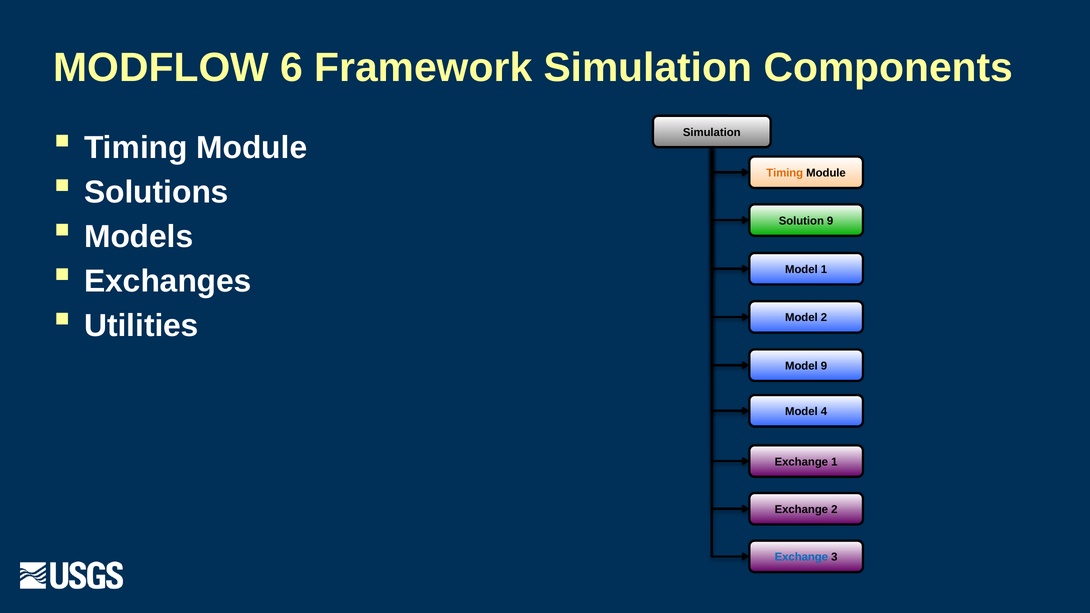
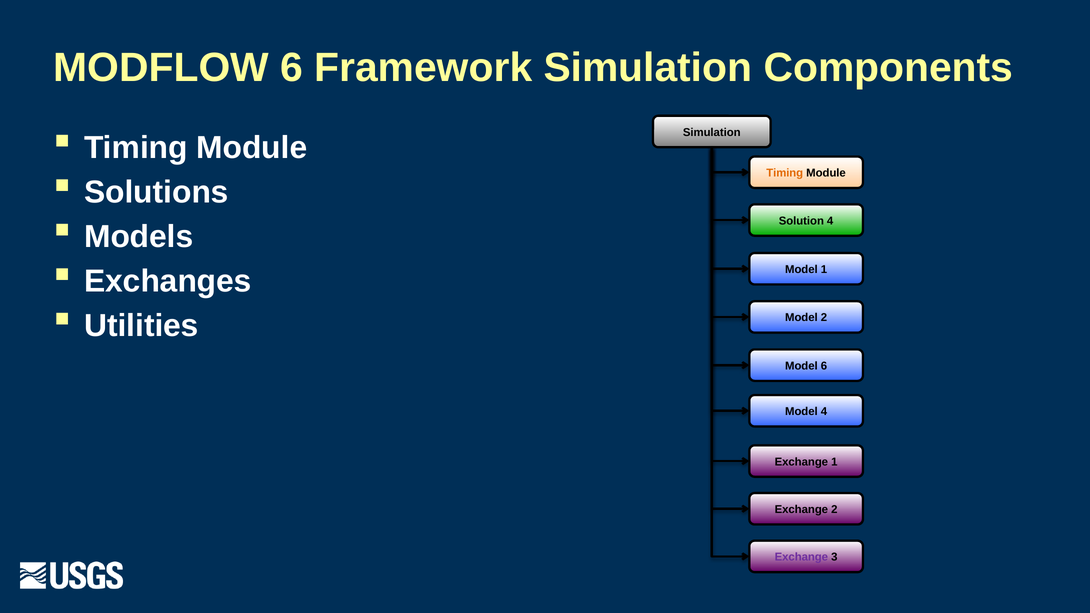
Solution 9: 9 -> 4 (830, 221)
Model 9: 9 -> 6 (824, 366)
Exchange colour: blue -> purple (801, 557)
